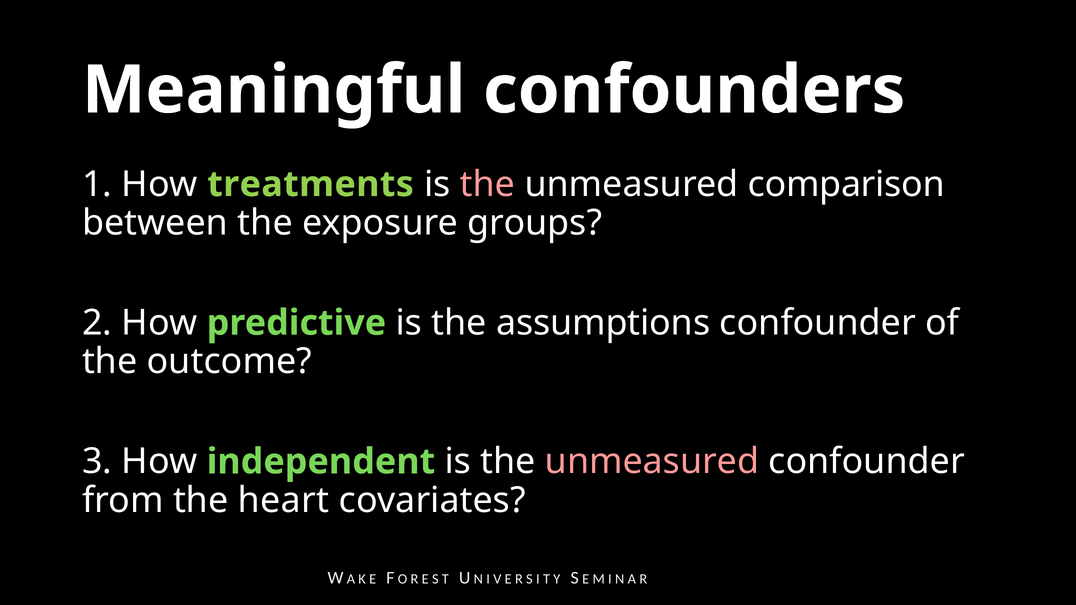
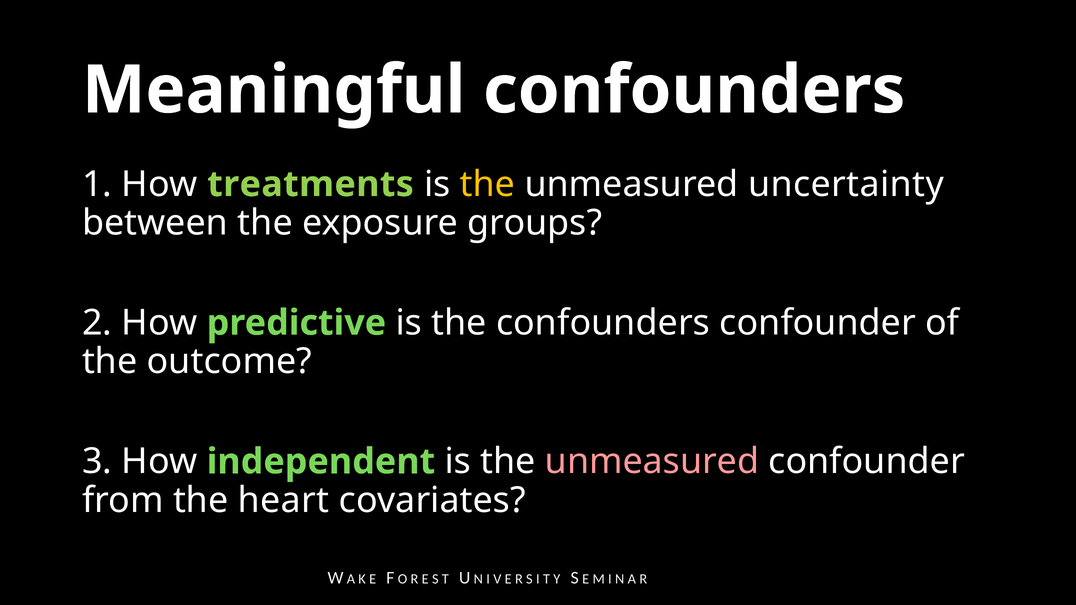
the colour: pink -> yellow (487, 184)
comparison: comparison -> uncertainty (846, 184)
the assumptions: assumptions -> confounders (603, 323)
